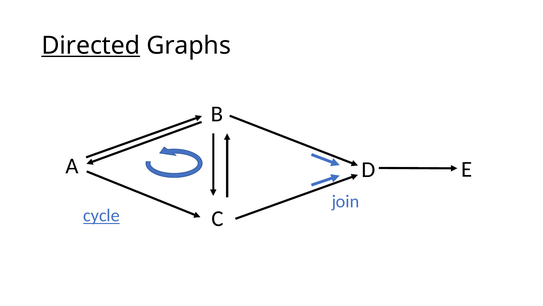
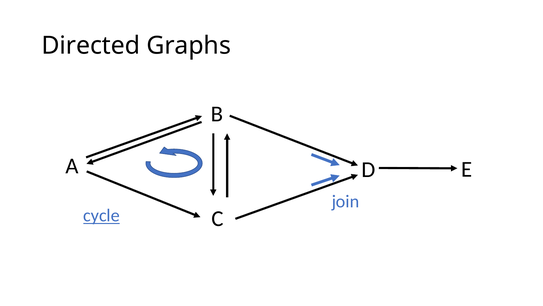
Directed underline: present -> none (91, 46)
